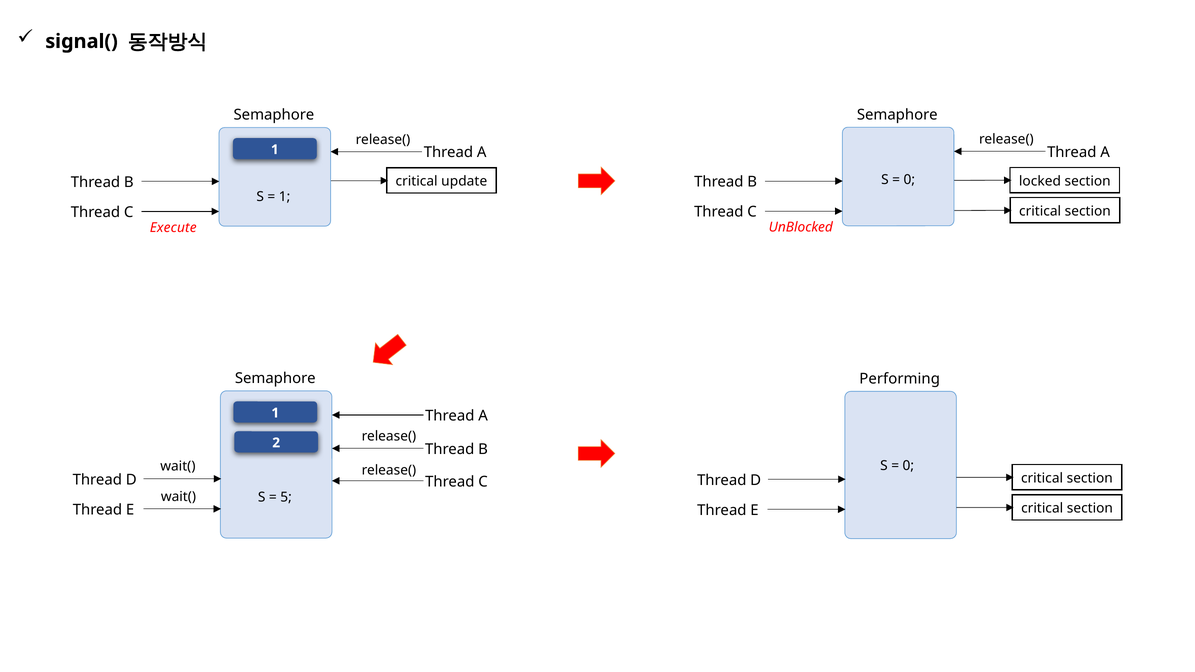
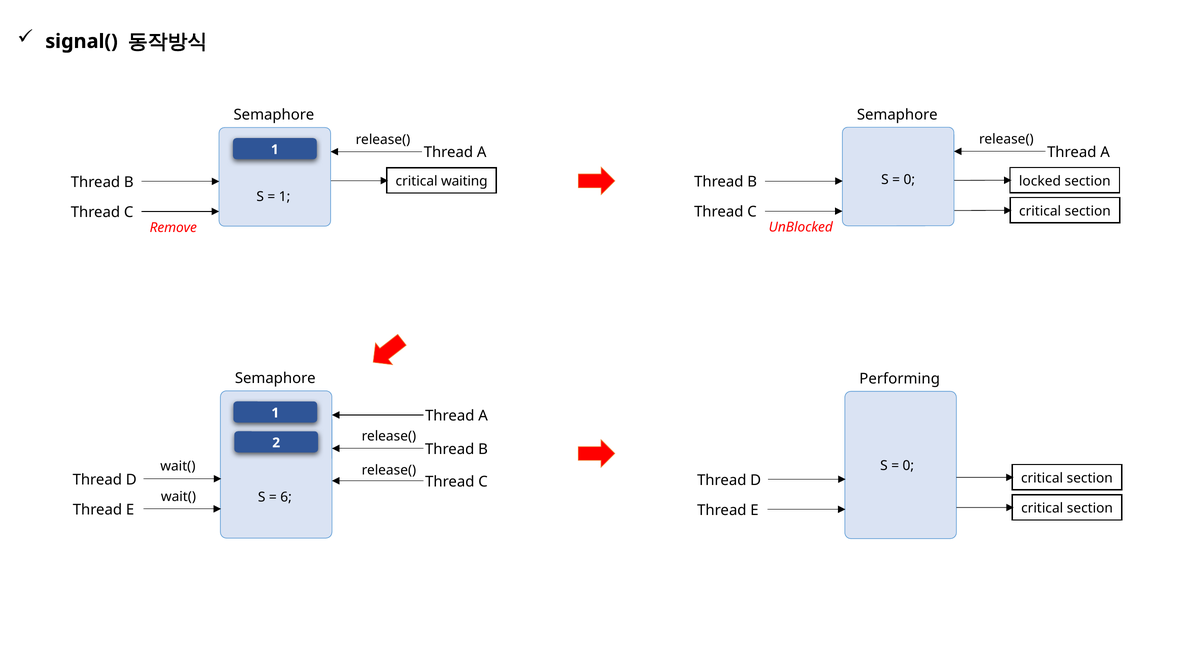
update: update -> waiting (464, 181)
Execute: Execute -> Remove (173, 228)
5: 5 -> 6 (286, 497)
